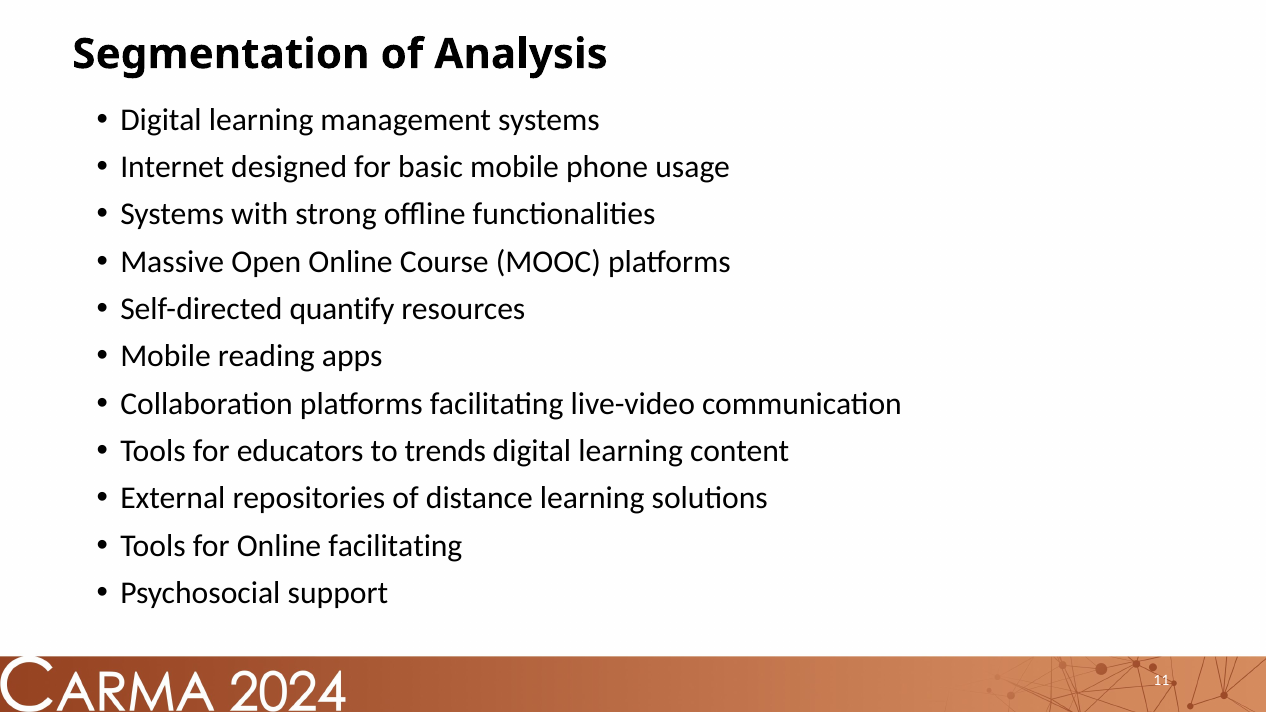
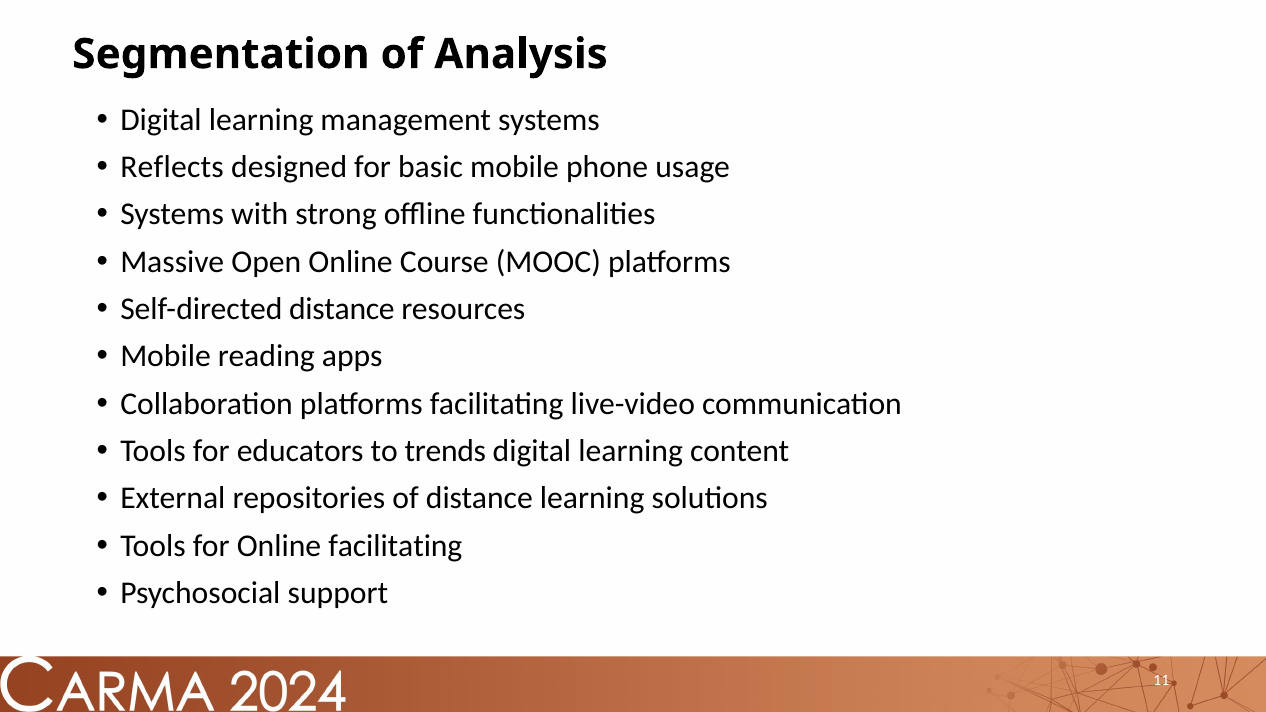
Internet: Internet -> Reflects (172, 167)
Self-directed quantify: quantify -> distance (342, 309)
